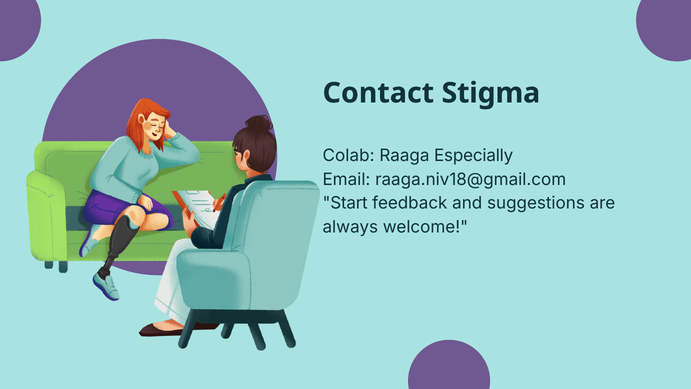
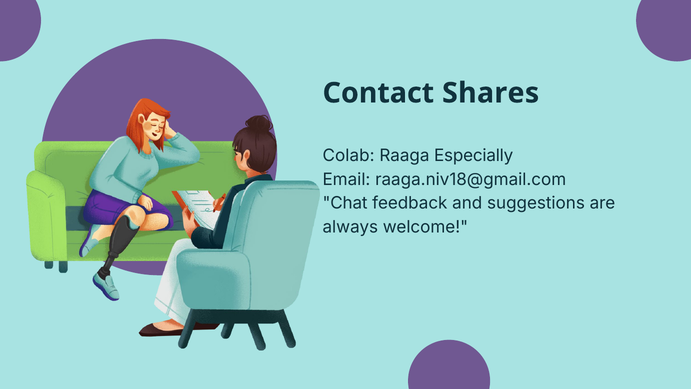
Stigma: Stigma -> Shares (491, 93)
Start: Start -> Chat (345, 203)
